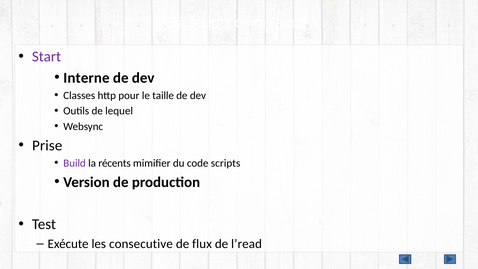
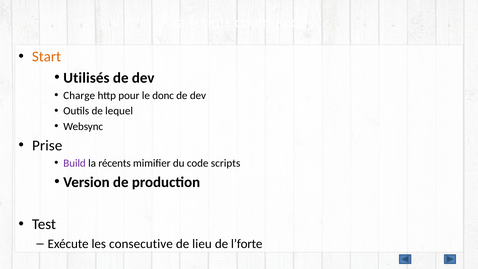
Start colour: purple -> orange (46, 57)
Interne: Interne -> Utilisés (86, 78)
Classes: Classes -> Charge (79, 95)
taille: taille -> donc (163, 95)
flux: flux -> lieu (202, 244)
l’read: l’read -> l’forte (247, 244)
